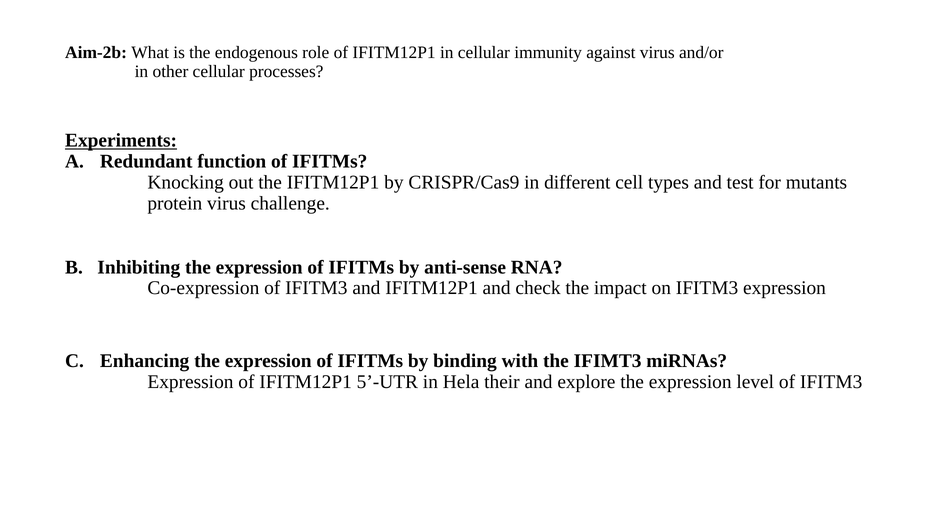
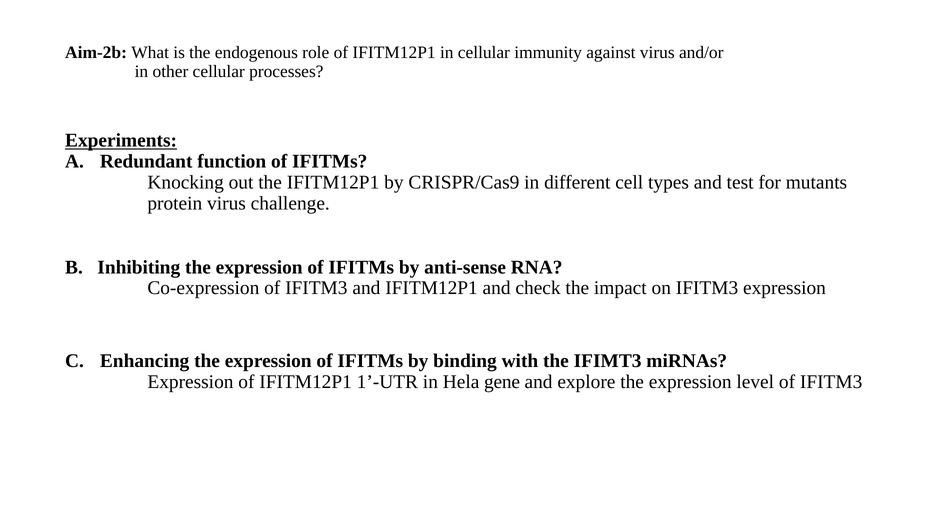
5’-UTR: 5’-UTR -> 1’-UTR (387, 382)
their: their -> gene (502, 382)
